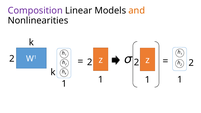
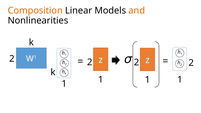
Composition colour: purple -> orange (35, 11)
